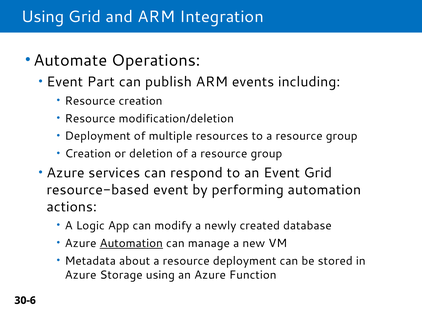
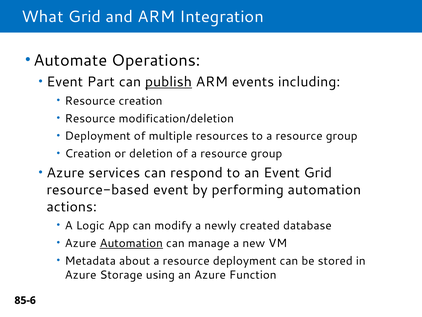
Using: Using -> What (42, 17)
publish underline: none -> present (168, 82)
30-6: 30-6 -> 85-6 (25, 300)
